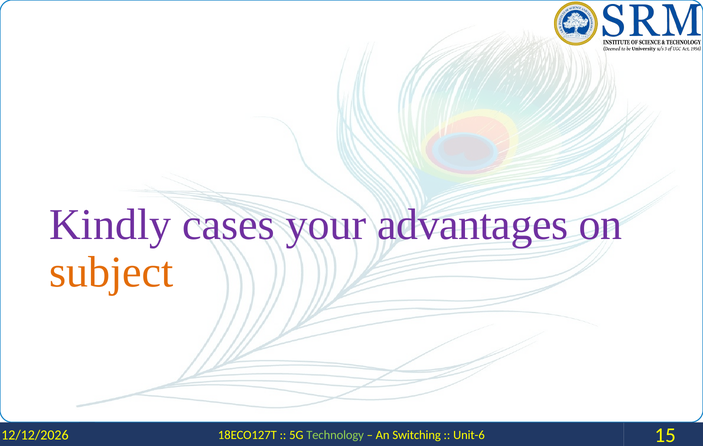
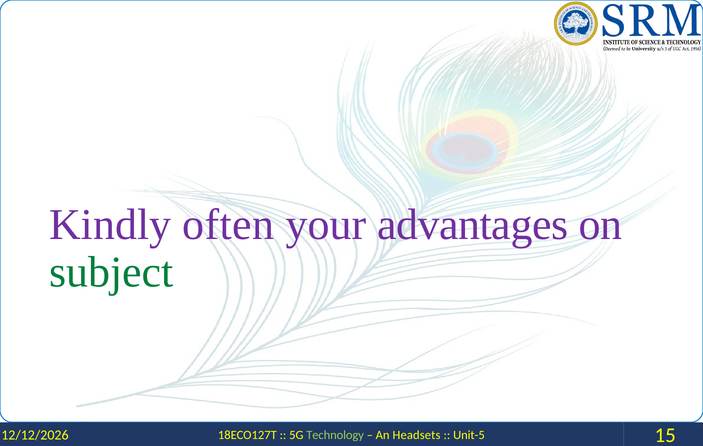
cases: cases -> often (228, 224)
subject colour: orange -> green (111, 272)
Switching: Switching -> Headsets (417, 434)
Unit-6: Unit-6 -> Unit-5 (469, 434)
